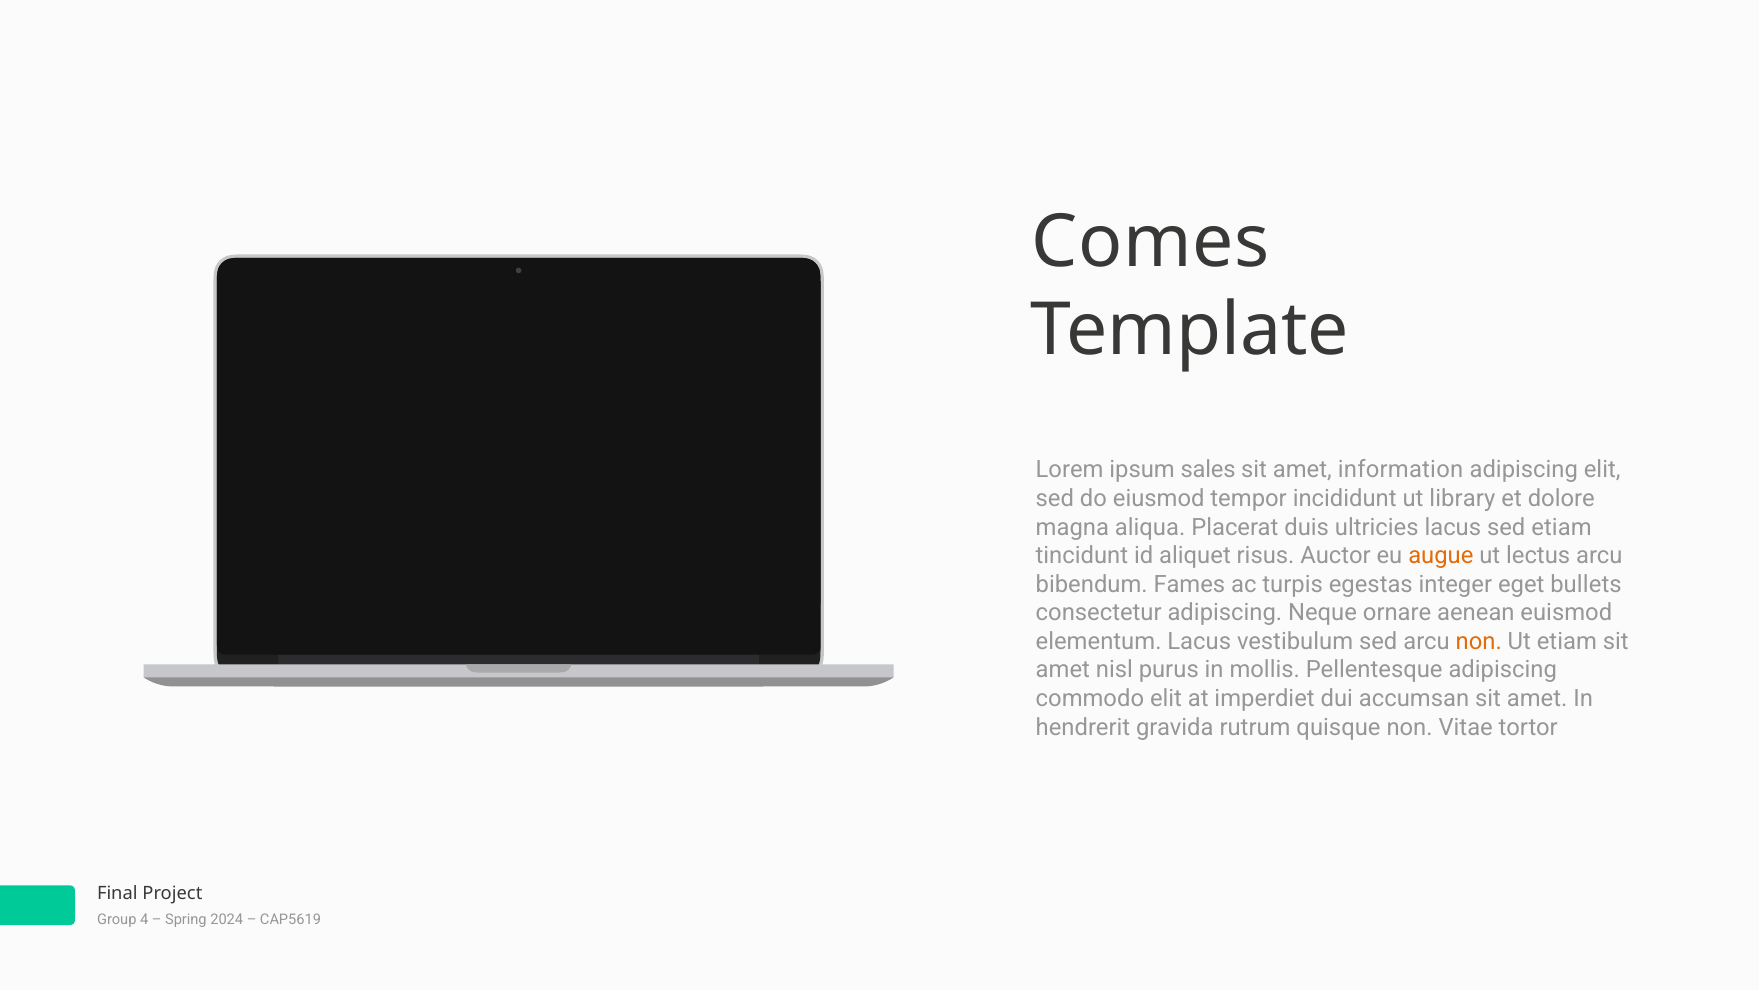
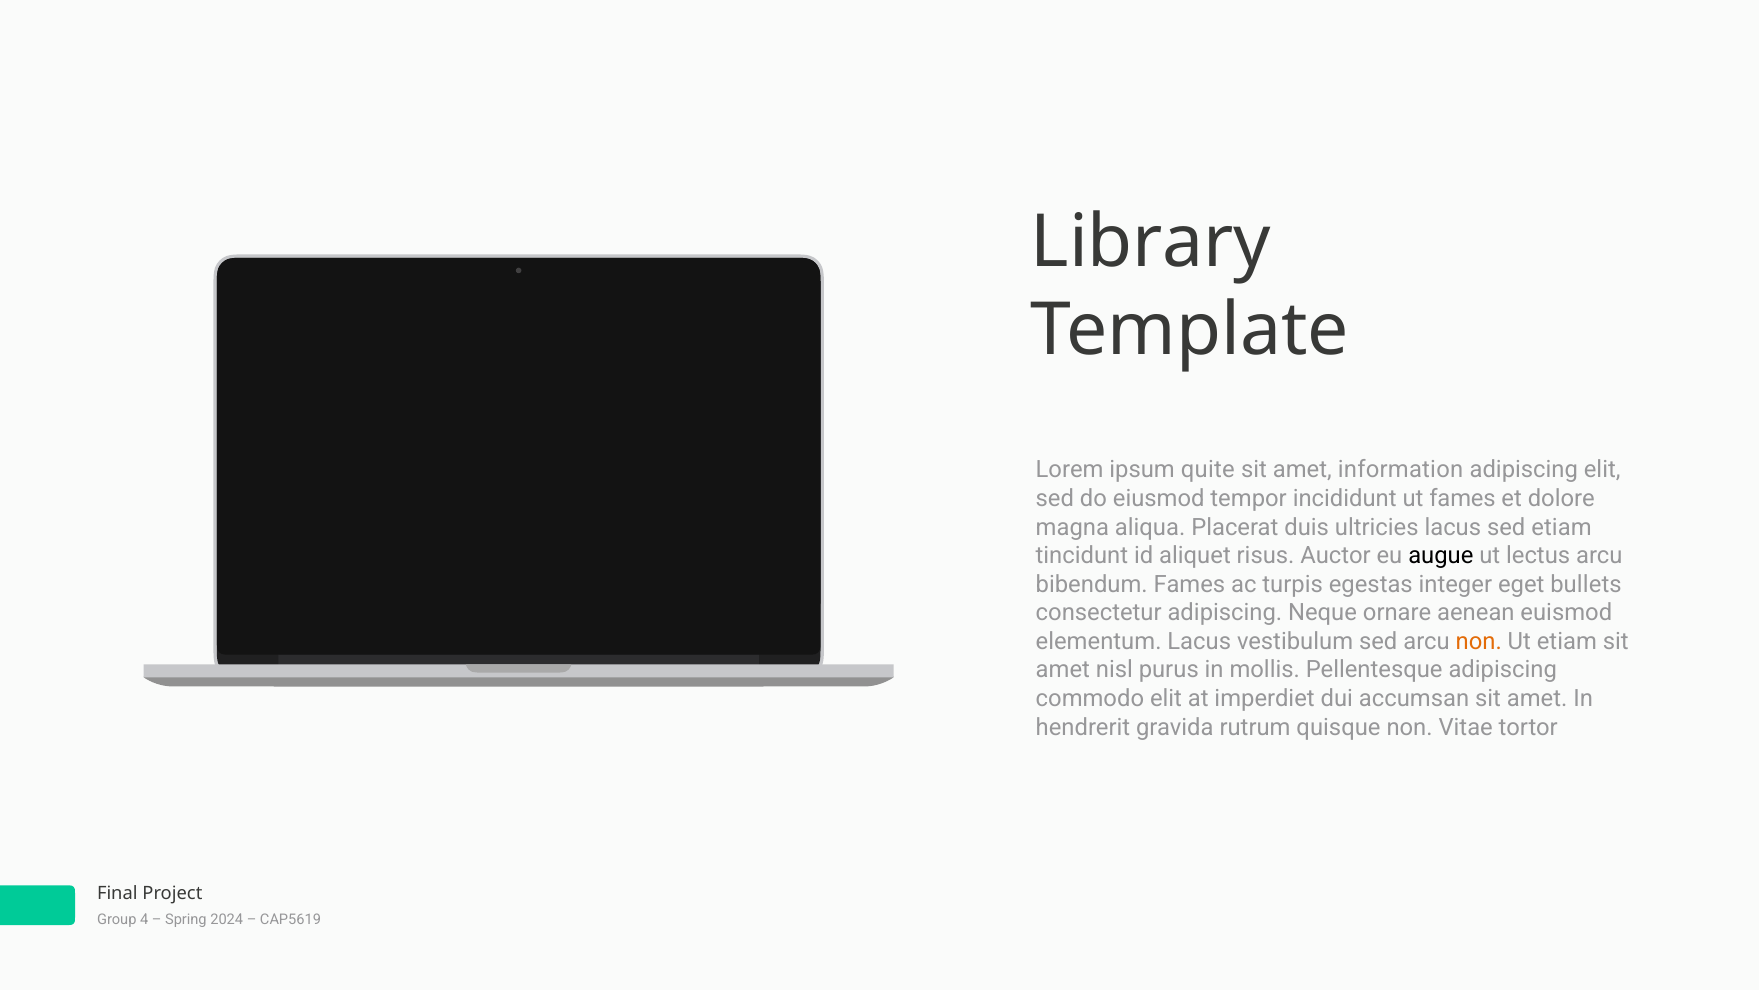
Comes: Comes -> Library (1151, 242)
sales: sales -> quite (1208, 470)
ut library: library -> fames (1463, 498)
augue colour: orange -> black (1441, 555)
